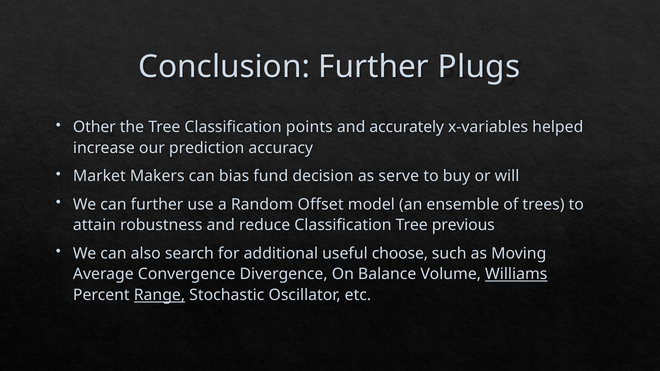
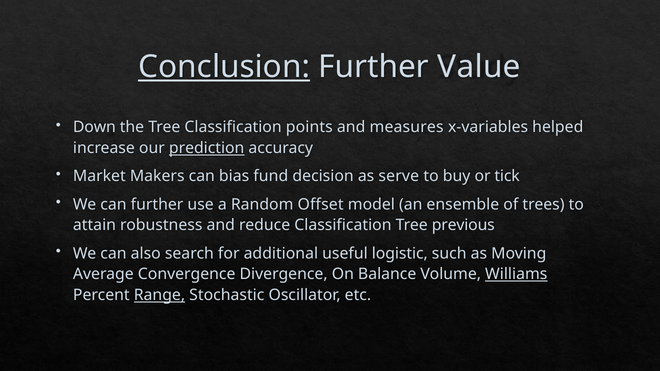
Conclusion underline: none -> present (224, 67)
Plugs: Plugs -> Value (479, 67)
Other: Other -> Down (94, 127)
accurately: accurately -> measures (407, 127)
prediction underline: none -> present (207, 148)
will: will -> tick (507, 176)
choose: choose -> logistic (400, 253)
